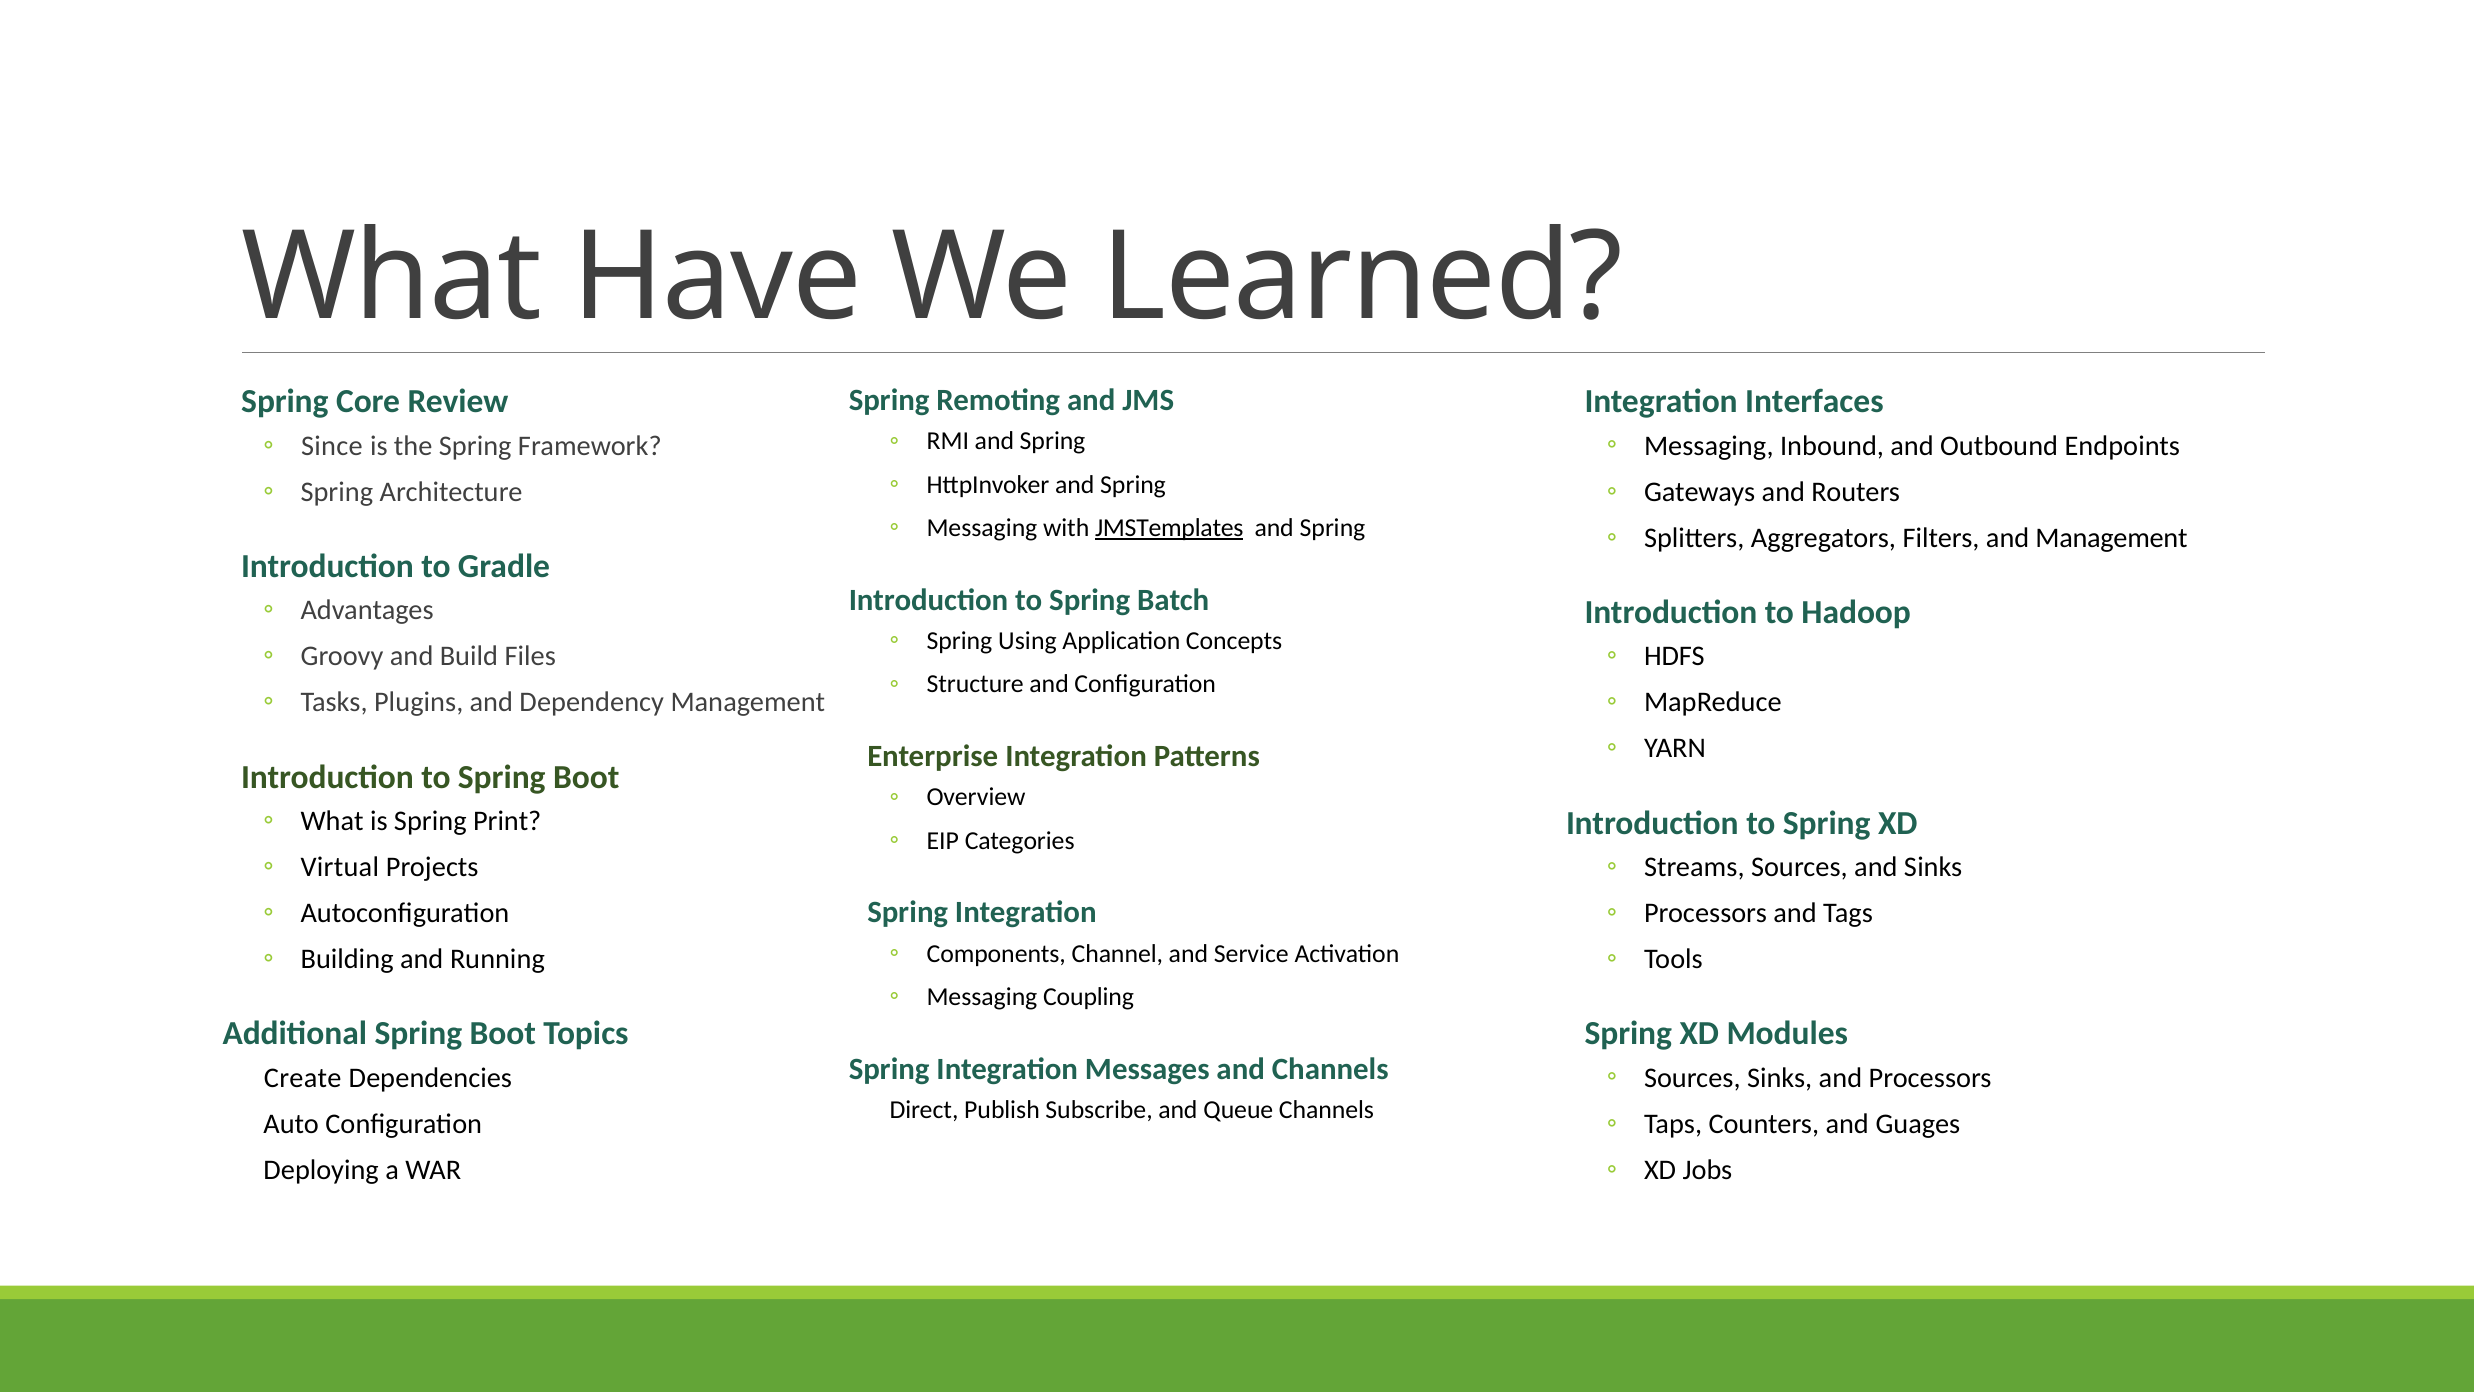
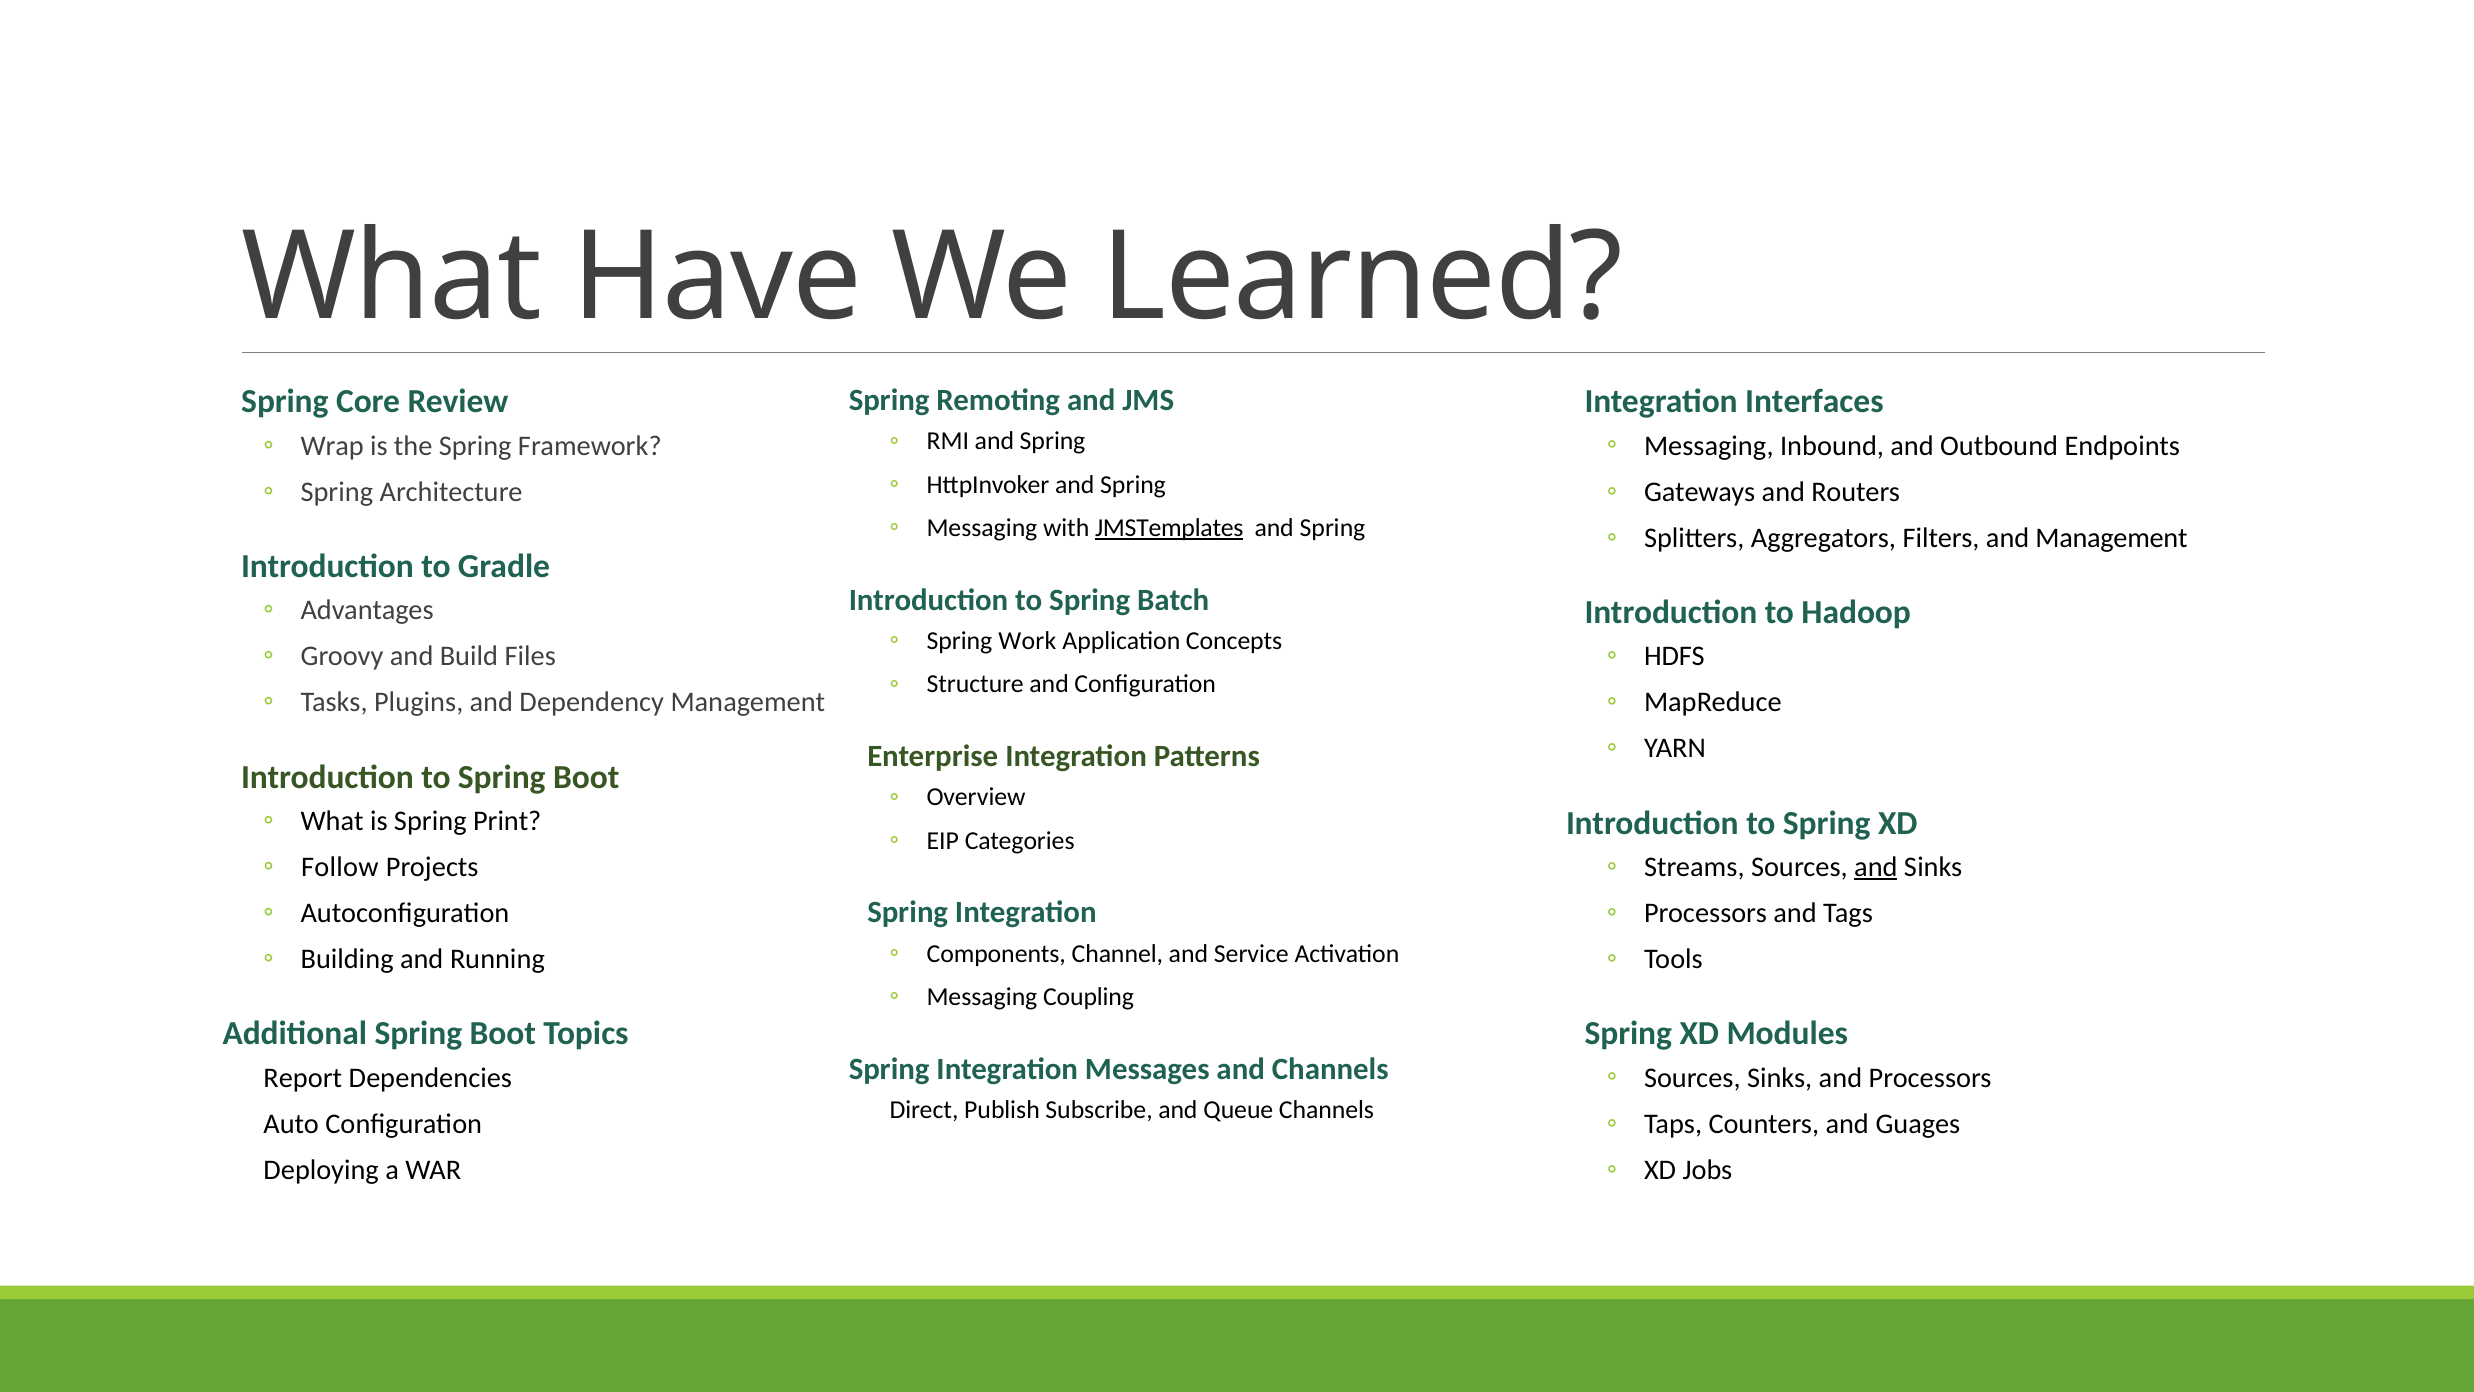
Since: Since -> Wrap (332, 446)
Using: Using -> Work (1027, 641)
Virtual: Virtual -> Follow (340, 867)
and underline: none -> present (1876, 867)
Create: Create -> Report (303, 1077)
